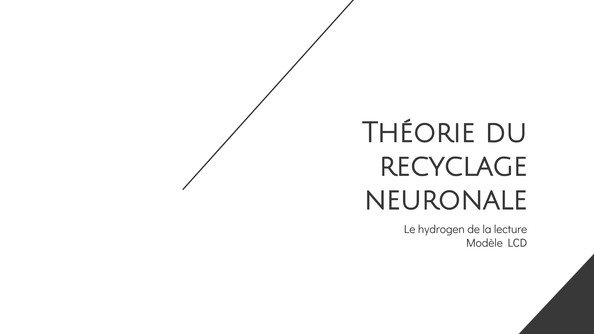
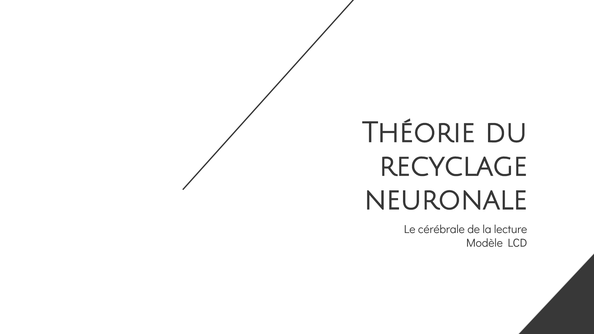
hydrogen: hydrogen -> cérébrale (441, 229)
